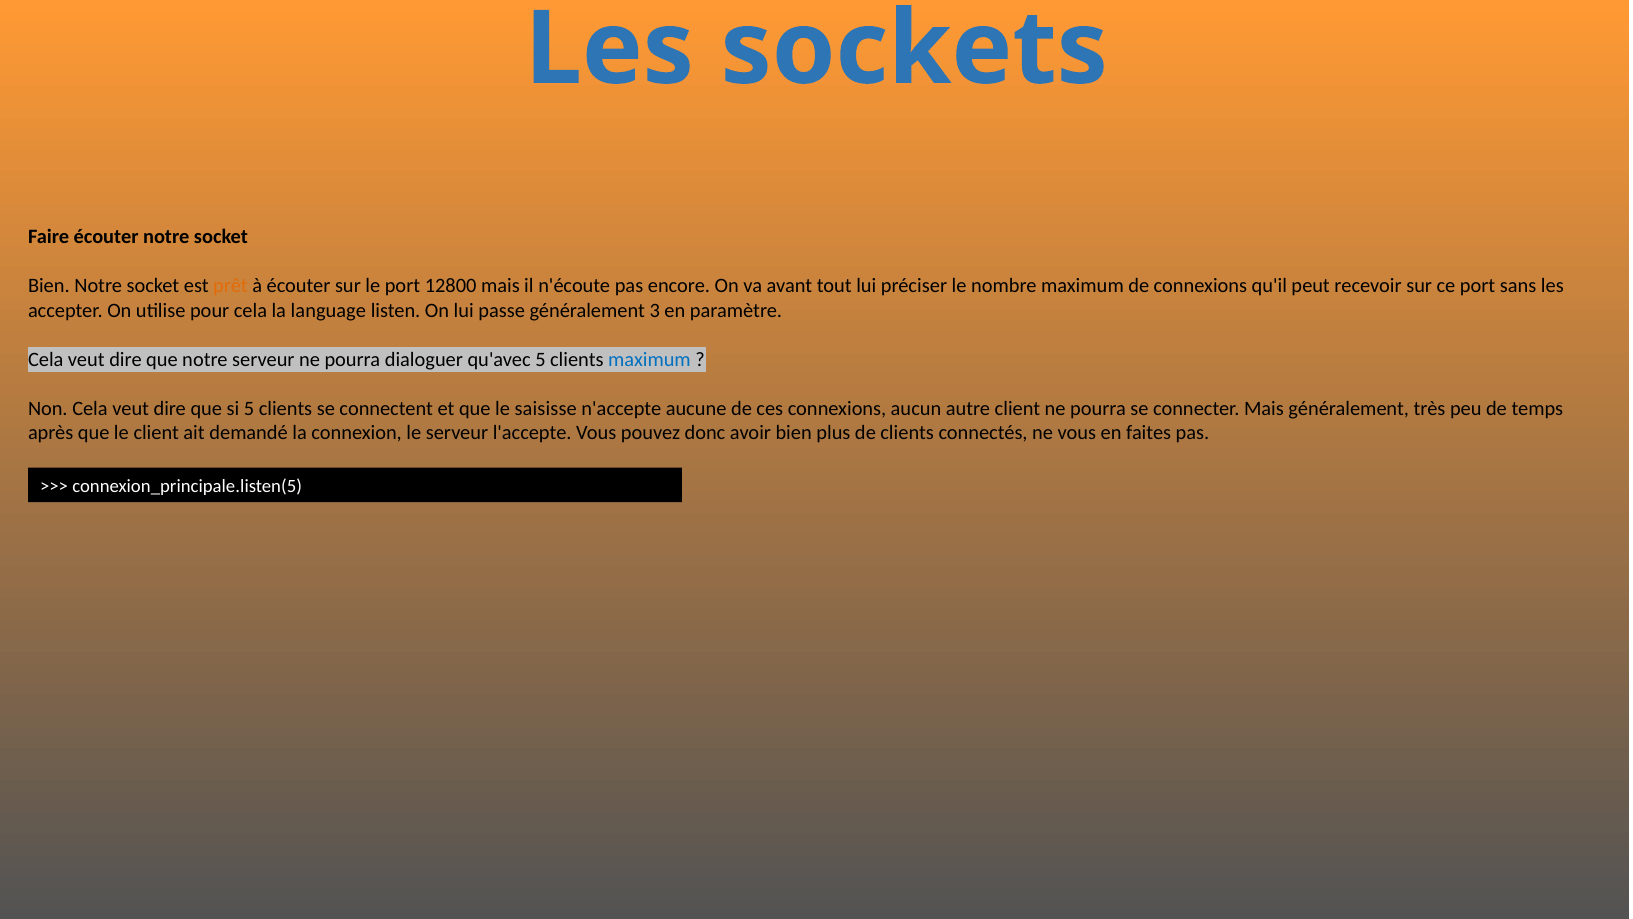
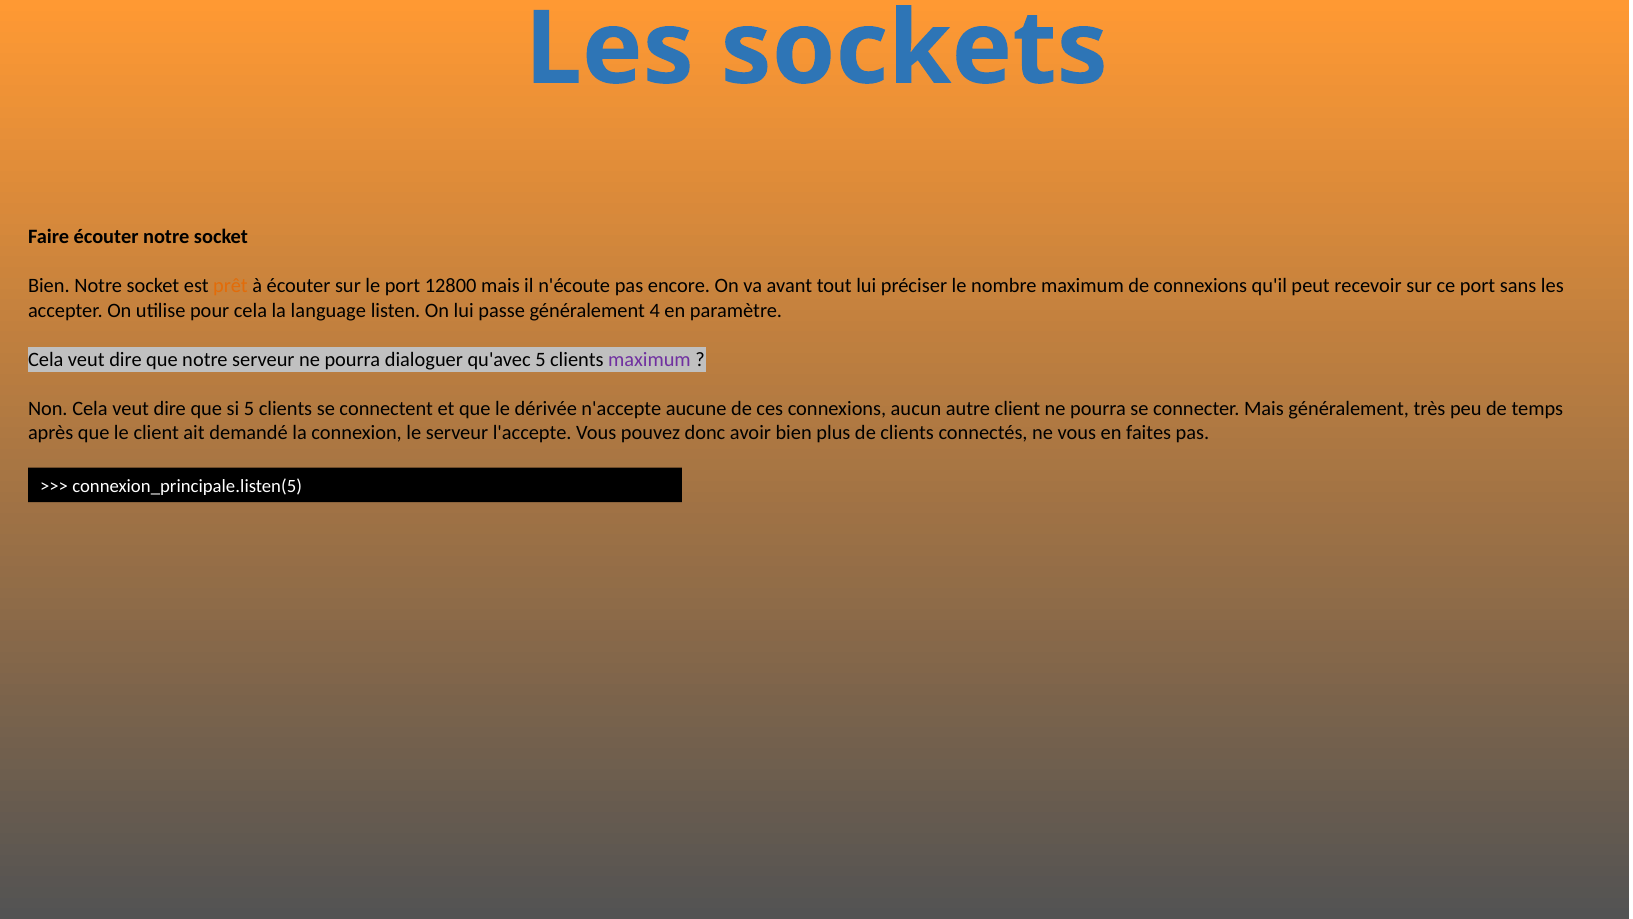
3: 3 -> 4 (655, 310)
maximum colour: blue -> purple (649, 359)
saisisse: saisisse -> dérivée (546, 408)
